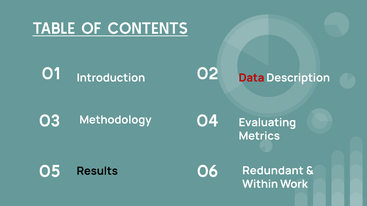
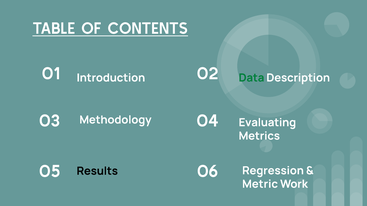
Data colour: red -> green (251, 78)
Redundant: Redundant -> Regression (273, 171)
Within: Within -> Metric (260, 184)
